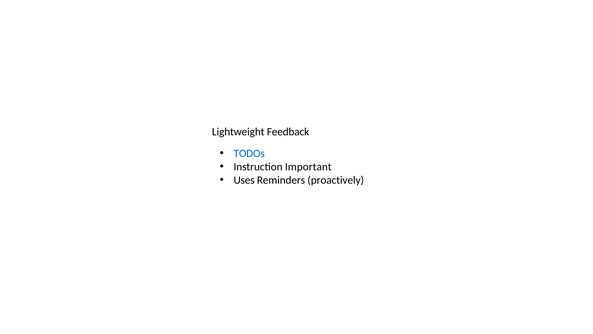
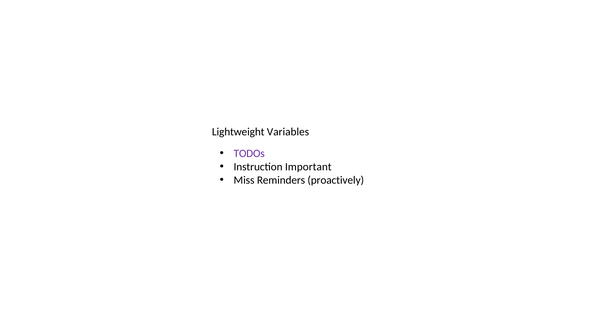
Feedback: Feedback -> Variables (288, 132)
TODOs colour: blue -> purple (249, 153)
Uses: Uses -> Miss (244, 180)
